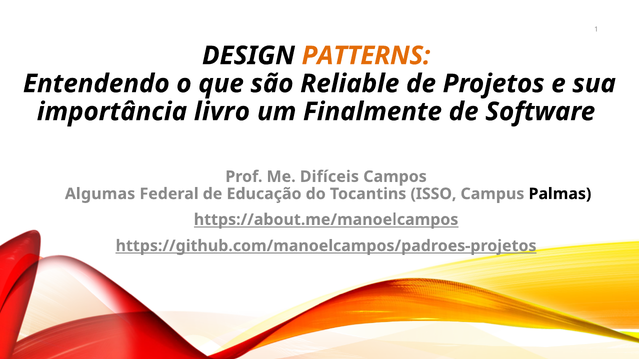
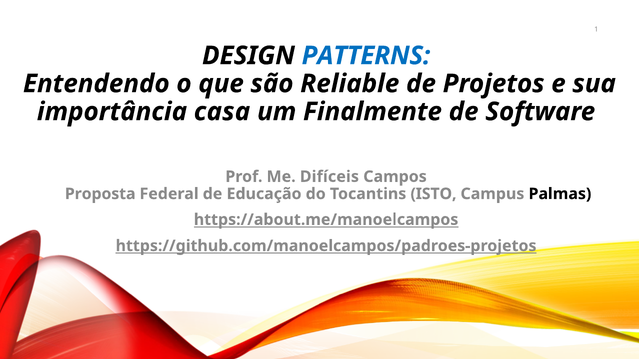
PATTERNS colour: orange -> blue (366, 56)
livro: livro -> casa (222, 112)
Algumas: Algumas -> Proposta (100, 194)
ISSO: ISSO -> ISTO (433, 194)
